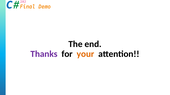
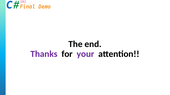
your colour: orange -> purple (85, 54)
